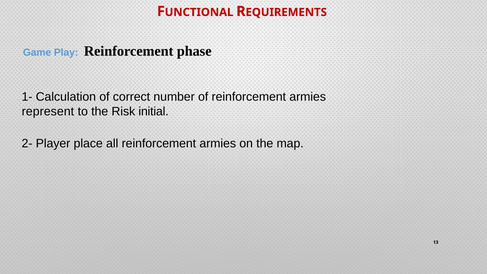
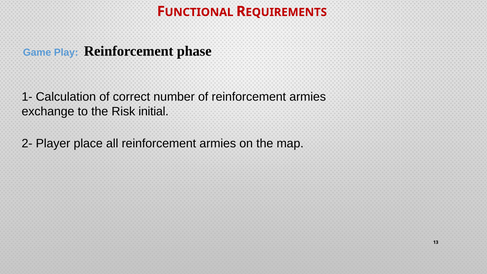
represent: represent -> exchange (48, 111)
